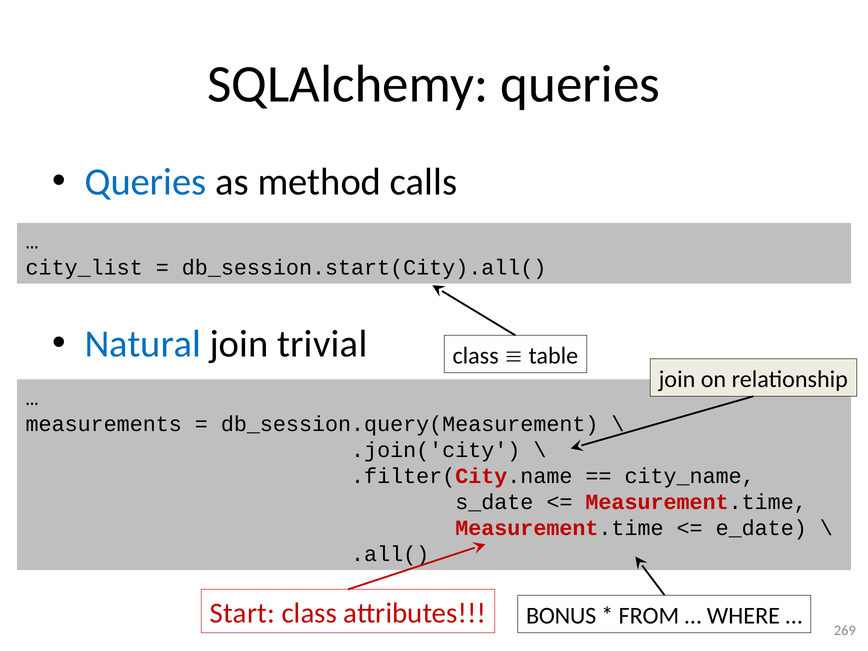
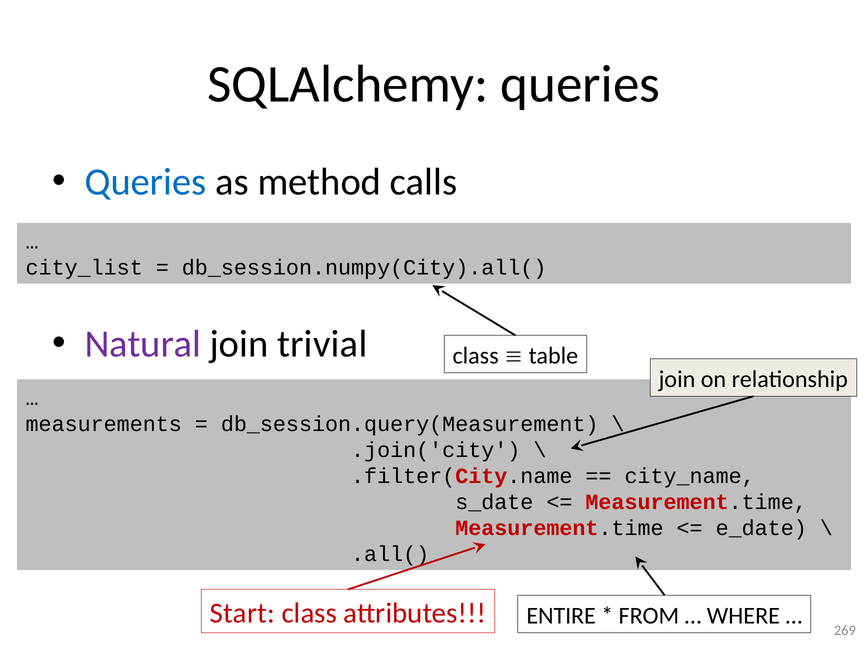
db_session.start(City).all(: db_session.start(City).all( -> db_session.numpy(City).all( (364, 268)
Natural colour: blue -> purple (143, 344)
BONUS: BONUS -> ENTIRE (561, 616)
